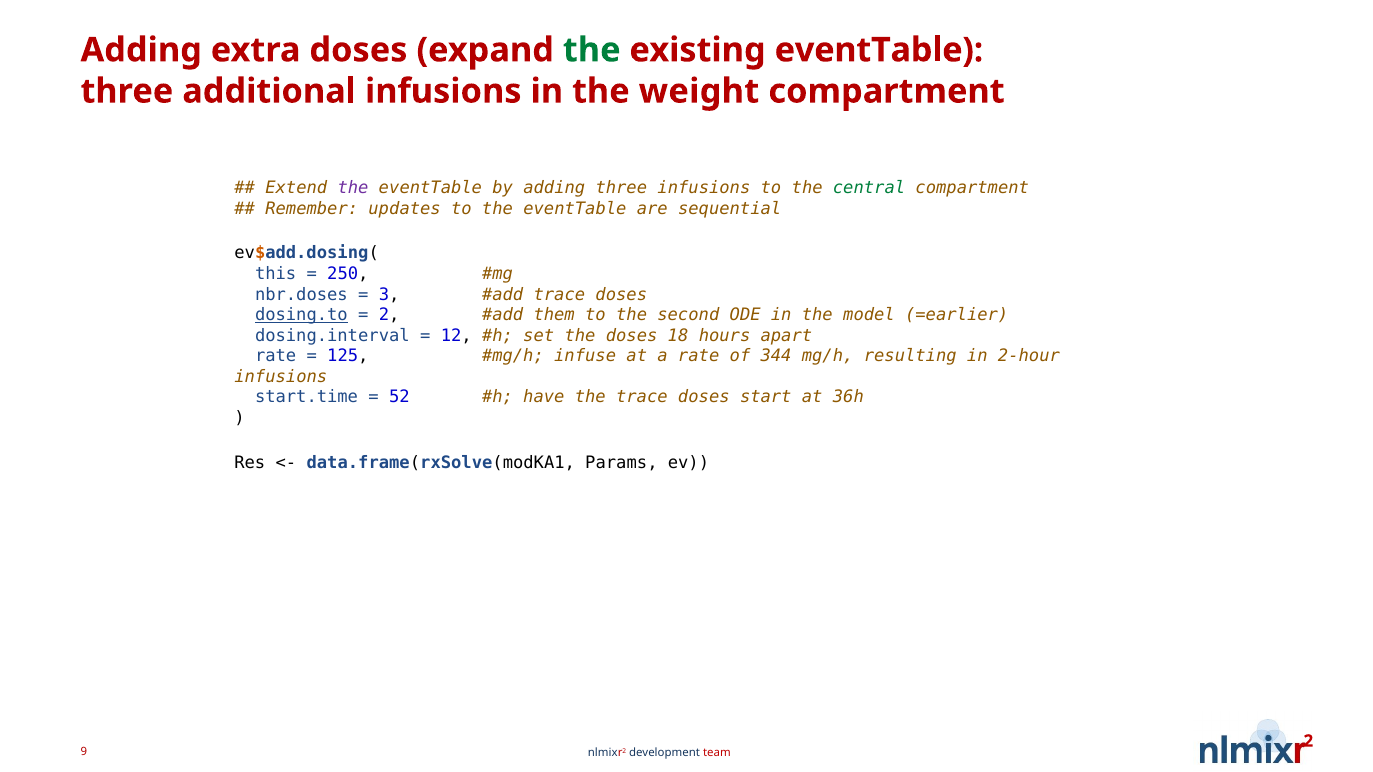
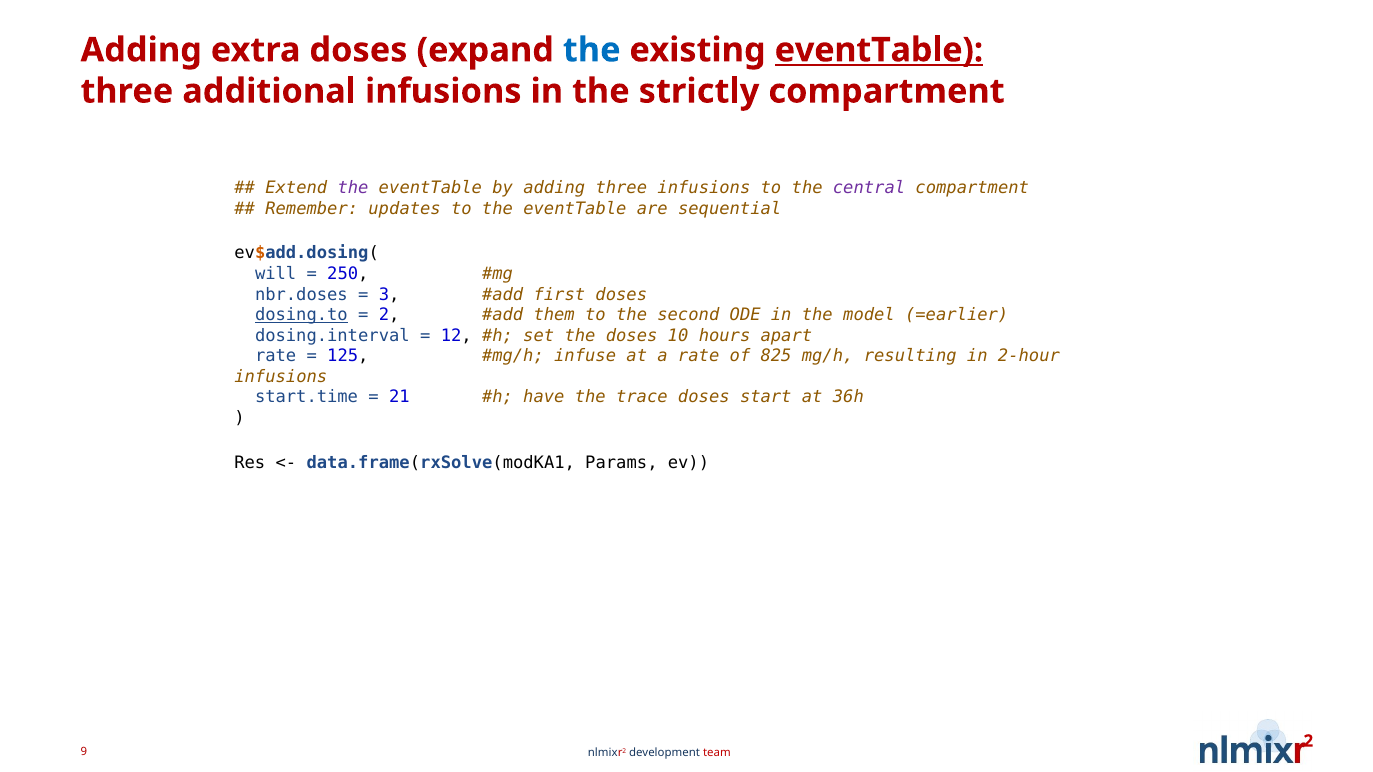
the colour: green -> blue (592, 50)
eventTable underline: none -> present (879, 50)
weight: weight -> strictly (699, 91)
central colour: green -> purple (869, 188)
this: this -> will (276, 274)
trace: trace -> first (559, 295)
18: 18 -> 10 (678, 336)
344: 344 -> 825 (776, 356)
52: 52 -> 21 (400, 397)
